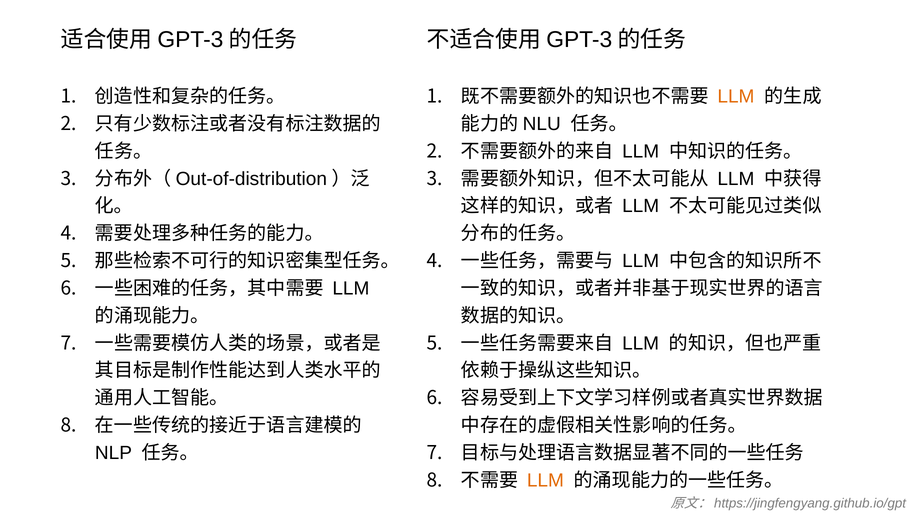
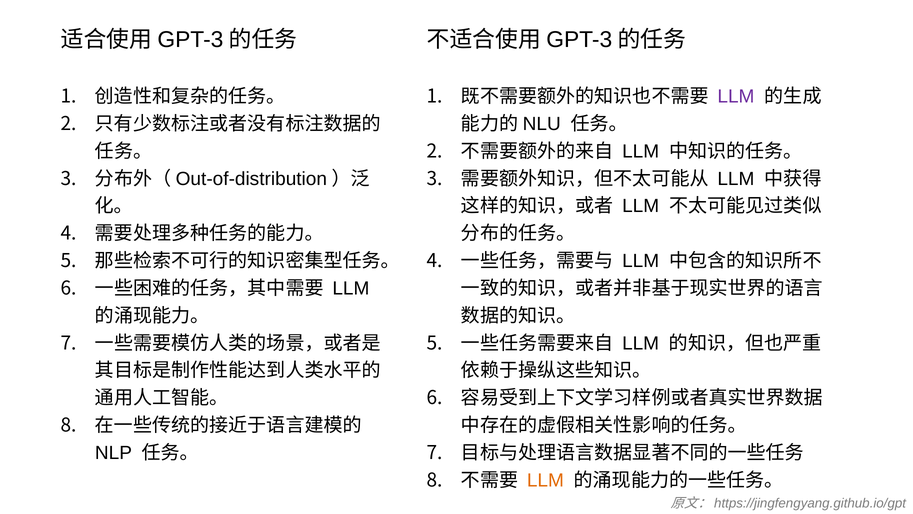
LLM colour: orange -> purple (736, 96)
